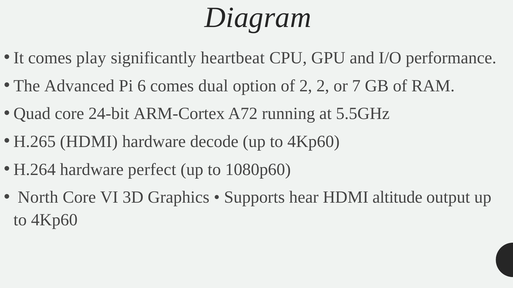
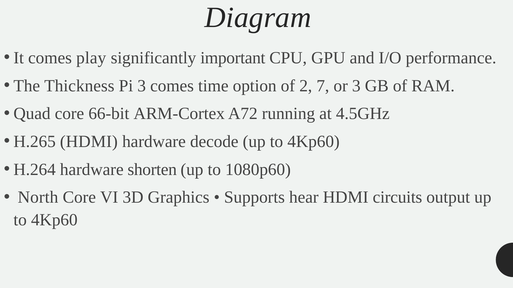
heartbeat: heartbeat -> important (233, 58)
Advanced: Advanced -> Thickness (79, 86)
Pi 6: 6 -> 3 (142, 86)
dual: dual -> time (213, 86)
2 2: 2 -> 7 (323, 86)
or 7: 7 -> 3 (356, 86)
24-bit: 24-bit -> 66-bit (109, 114)
5.5GHz: 5.5GHz -> 4.5GHz (363, 114)
perfect: perfect -> shorten (152, 170)
altitude: altitude -> circuits (397, 198)
